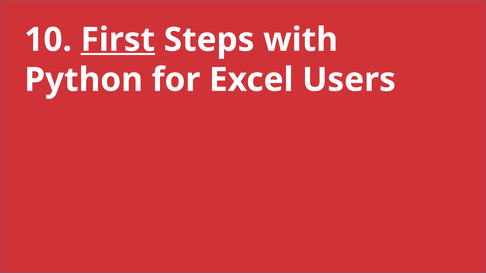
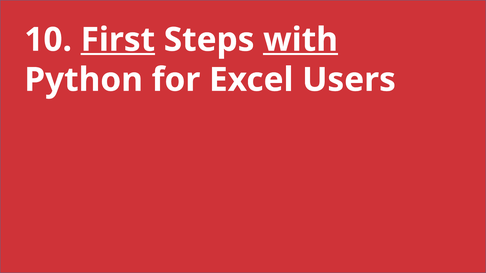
with underline: none -> present (301, 40)
